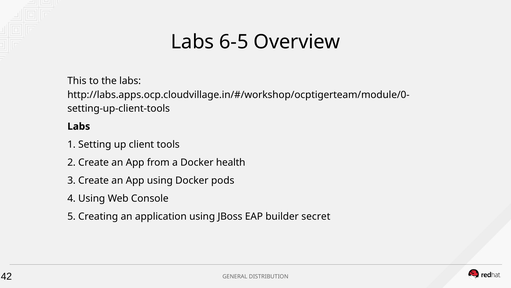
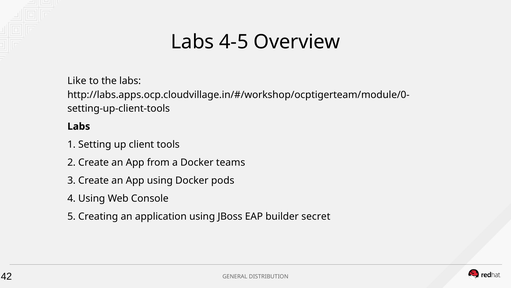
6-5: 6-5 -> 4-5 (234, 42)
This: This -> Like (77, 81)
health: health -> teams (231, 162)
